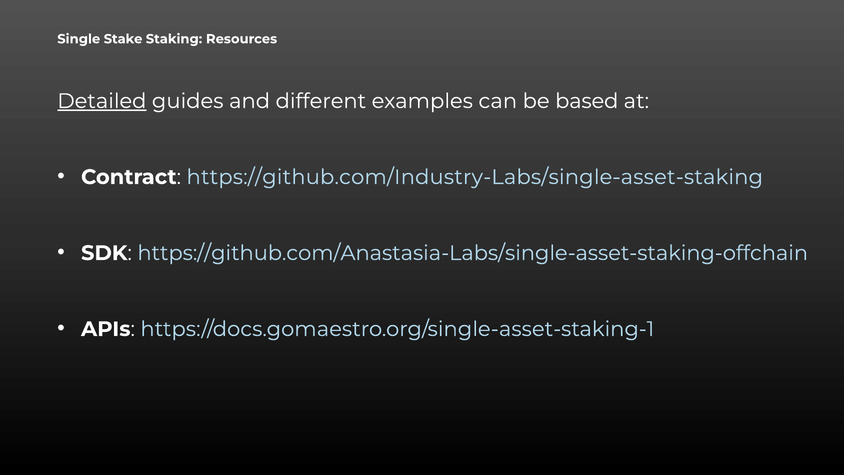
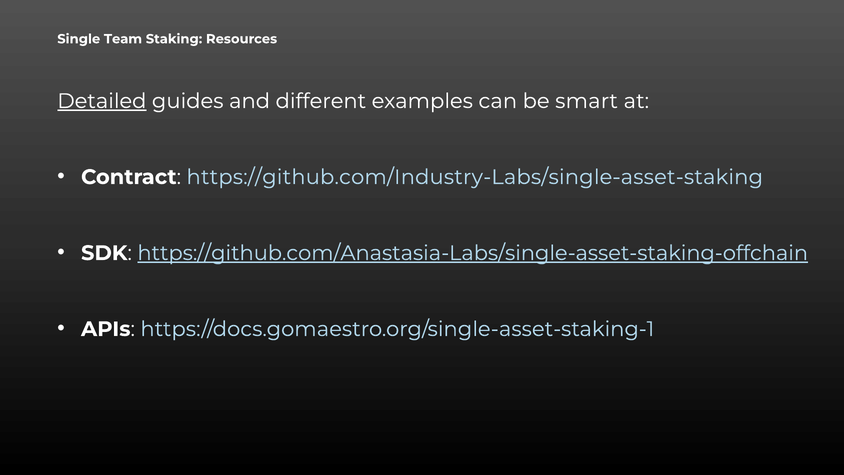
Stake: Stake -> Team (123, 39)
based: based -> smart (587, 101)
https://github.com/Anastasia-Labs/single-asset-staking-offchain underline: none -> present (473, 253)
